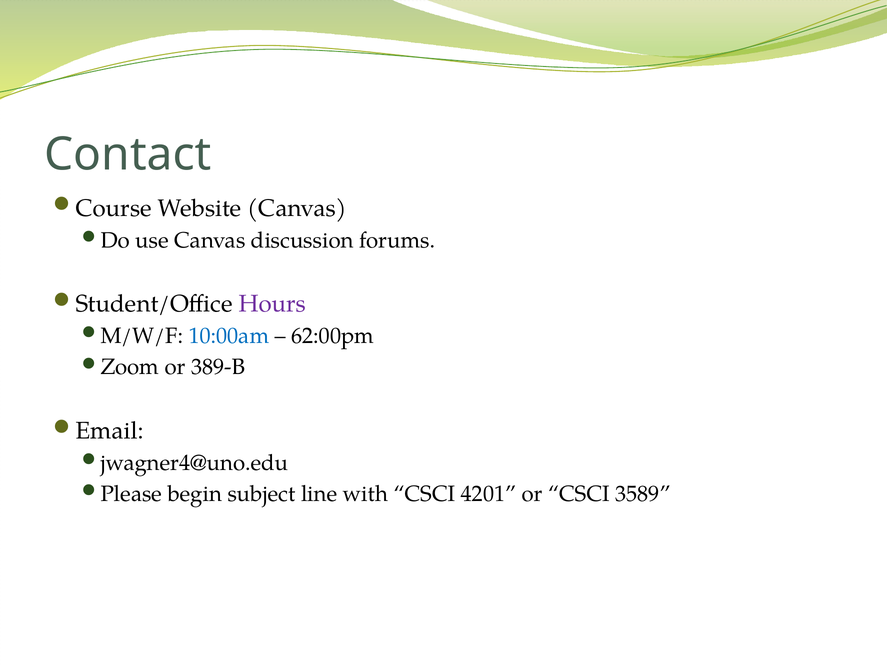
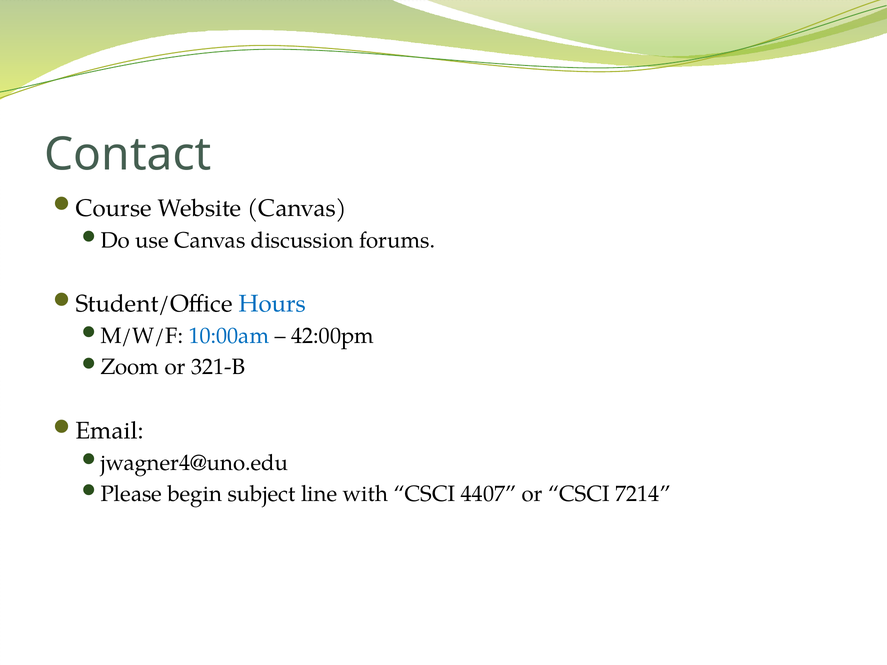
Hours colour: purple -> blue (272, 304)
62:00pm: 62:00pm -> 42:00pm (333, 336)
389-B: 389-B -> 321-B (218, 367)
4201: 4201 -> 4407 (489, 494)
3589: 3589 -> 7214 (643, 494)
